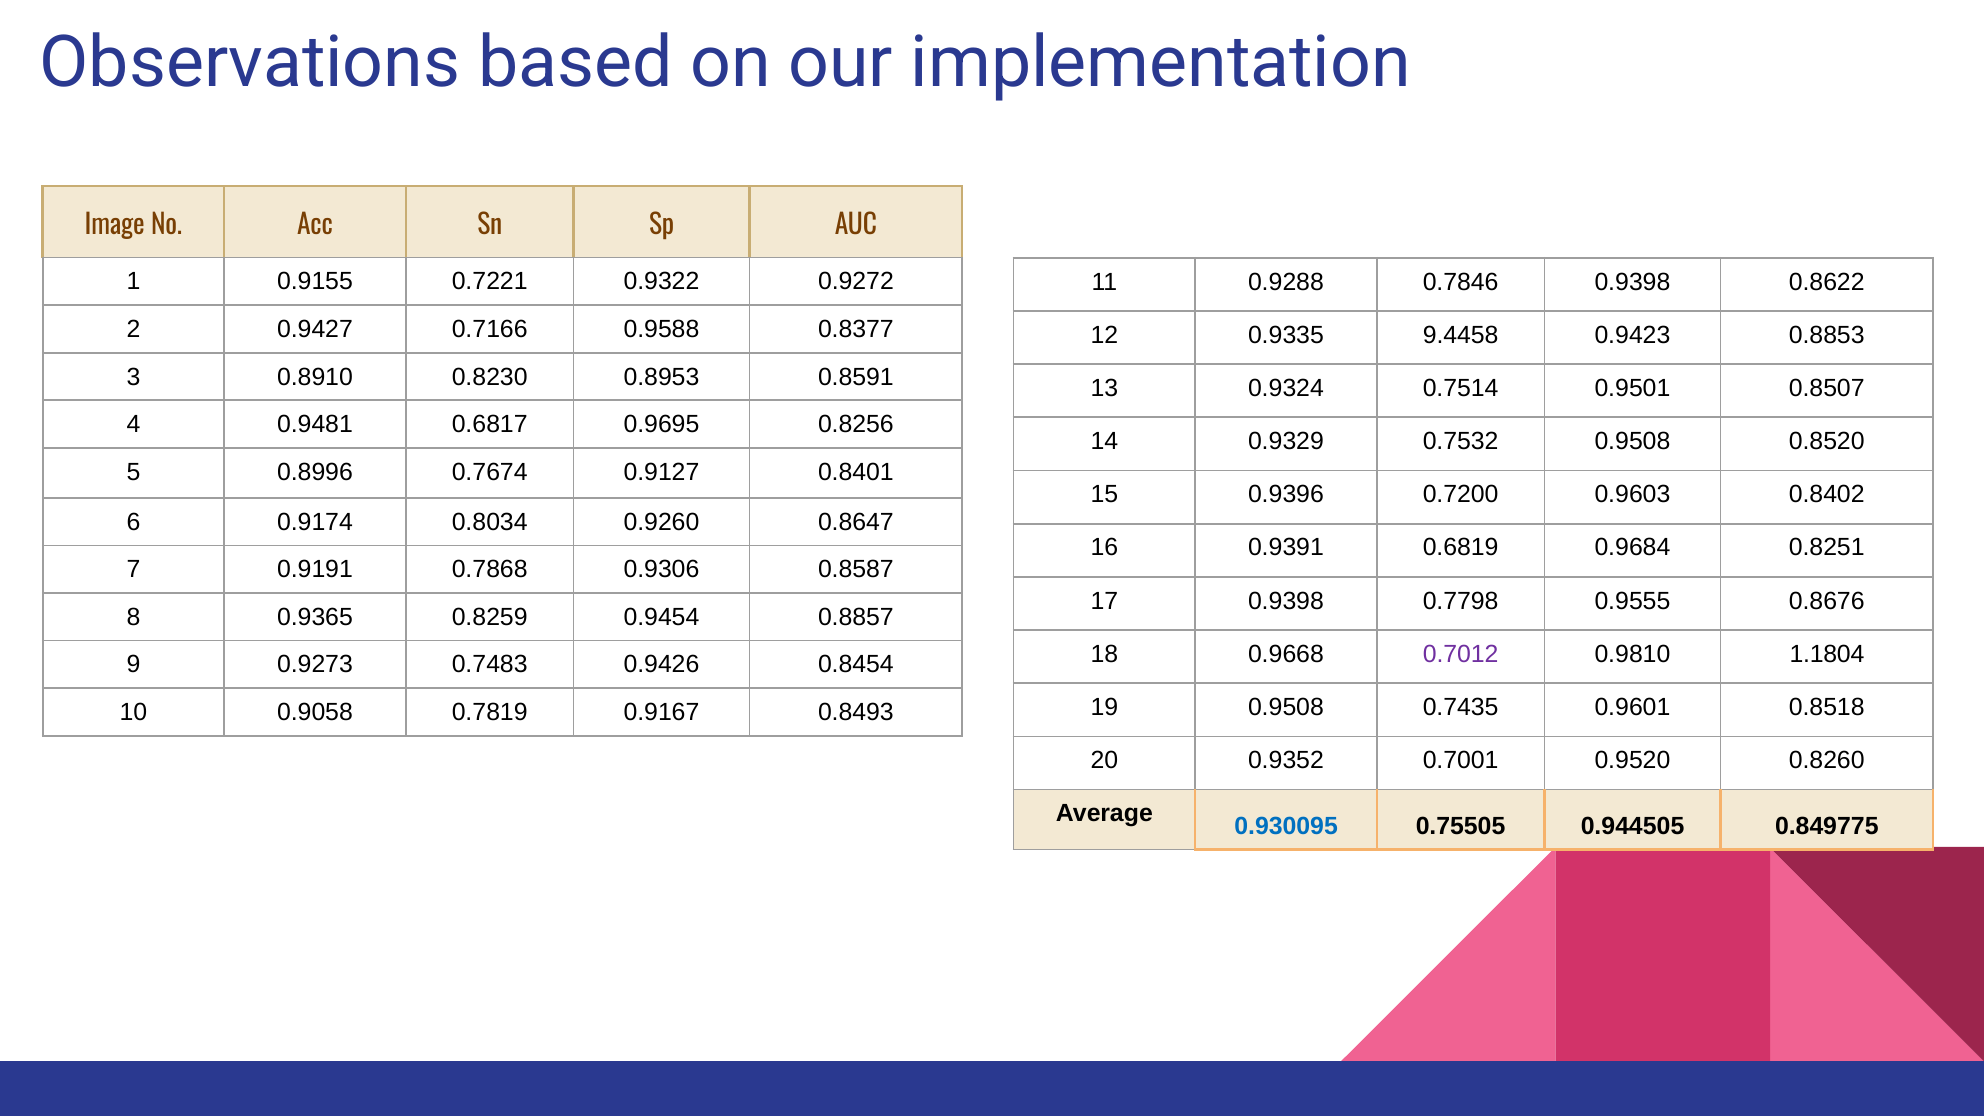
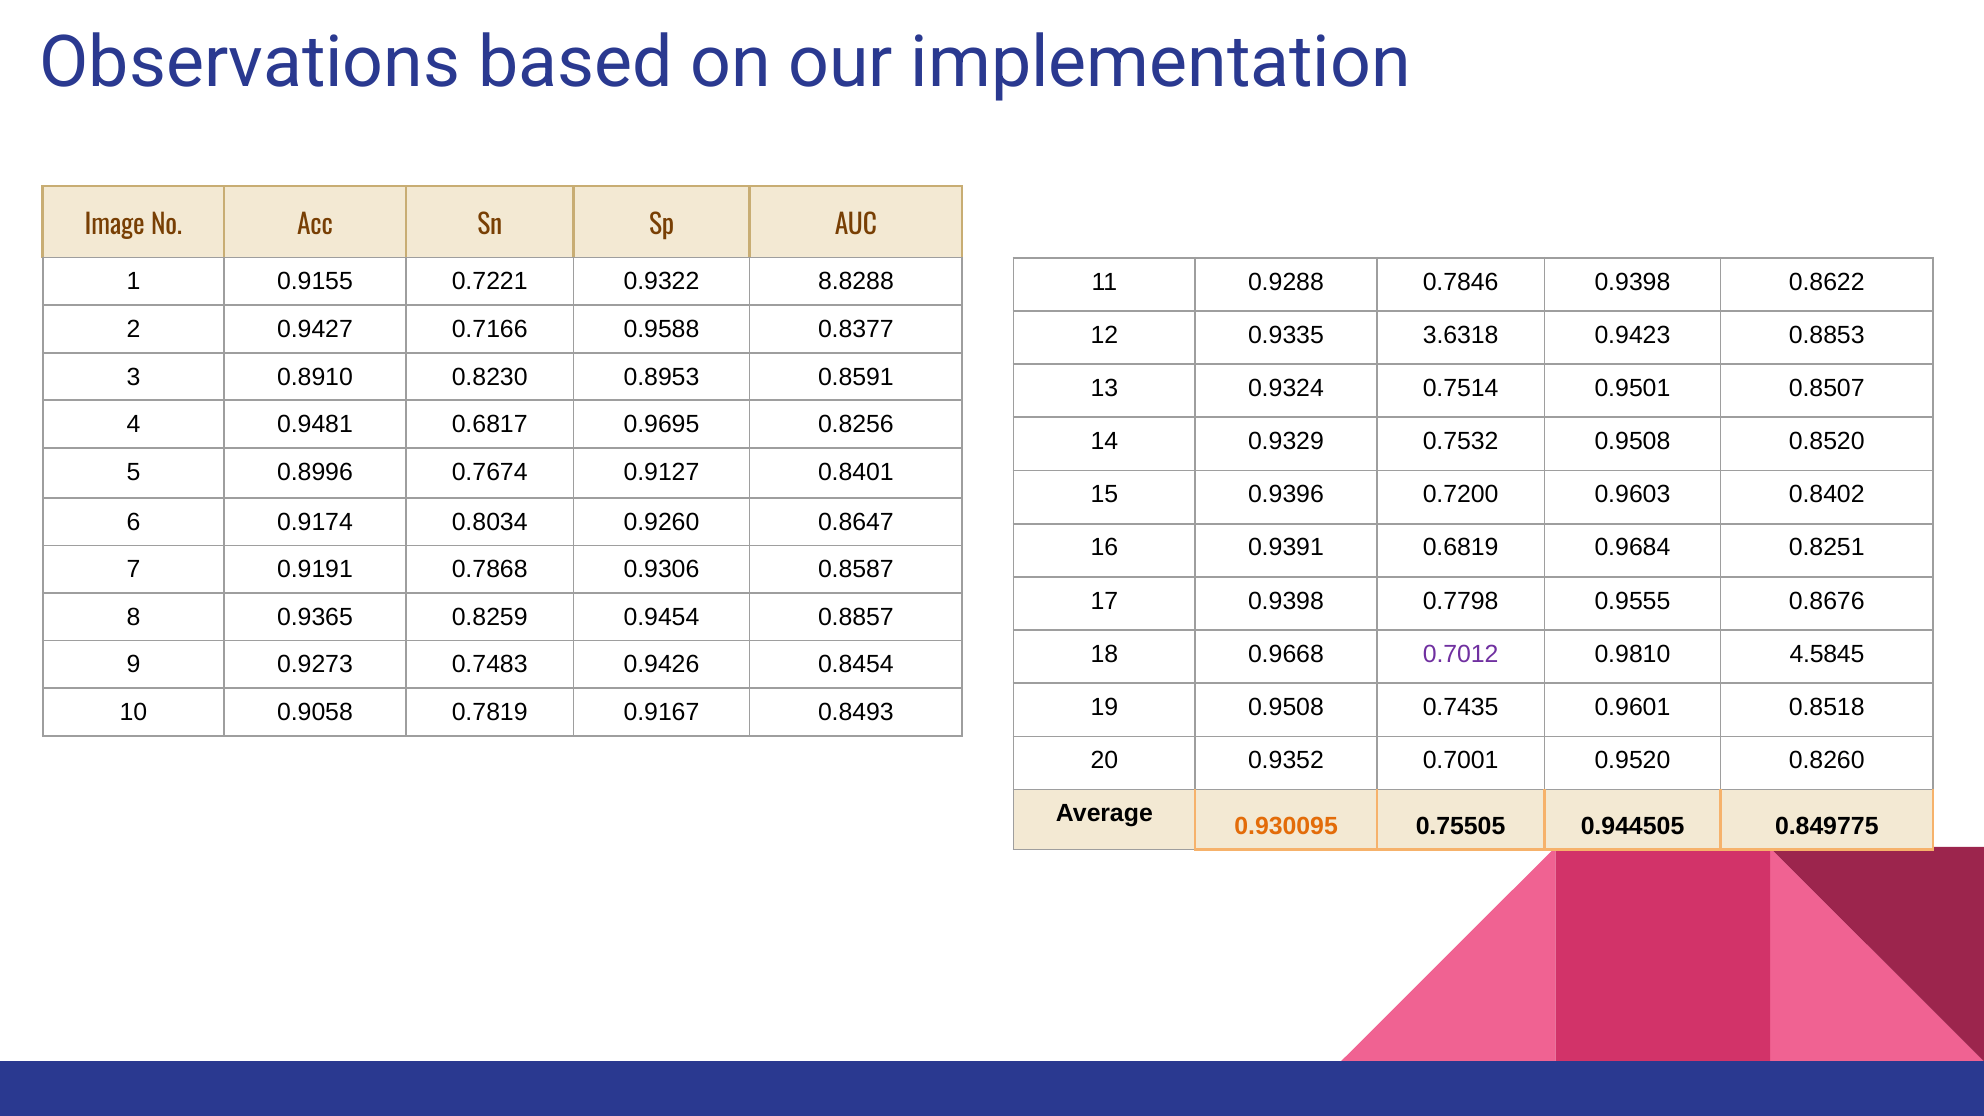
0.9272: 0.9272 -> 8.8288 (856, 282)
9.4458: 9.4458 -> 3.6318 (1461, 335)
1.1804: 1.1804 -> 4.5845 (1827, 654)
0.930095 colour: blue -> orange (1286, 826)
